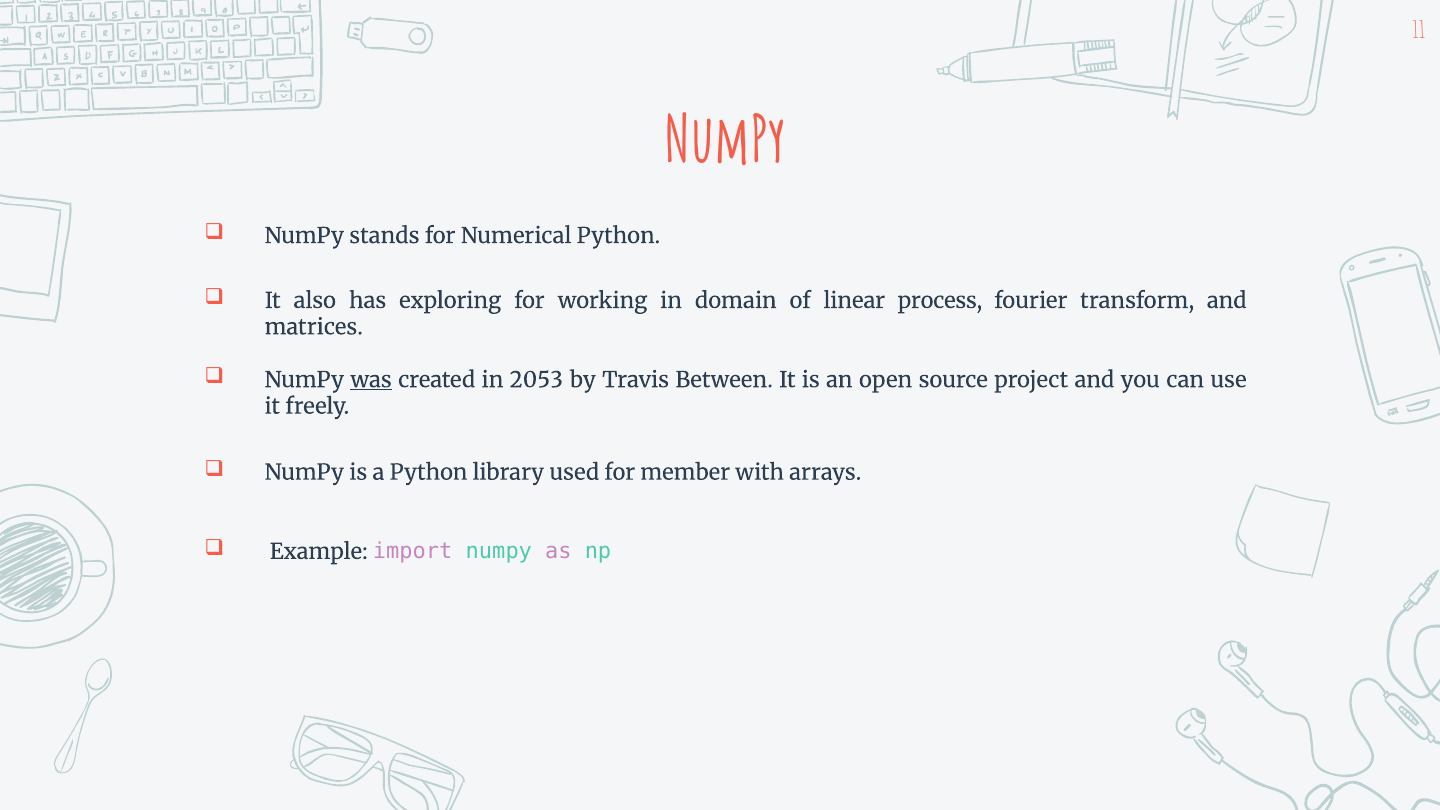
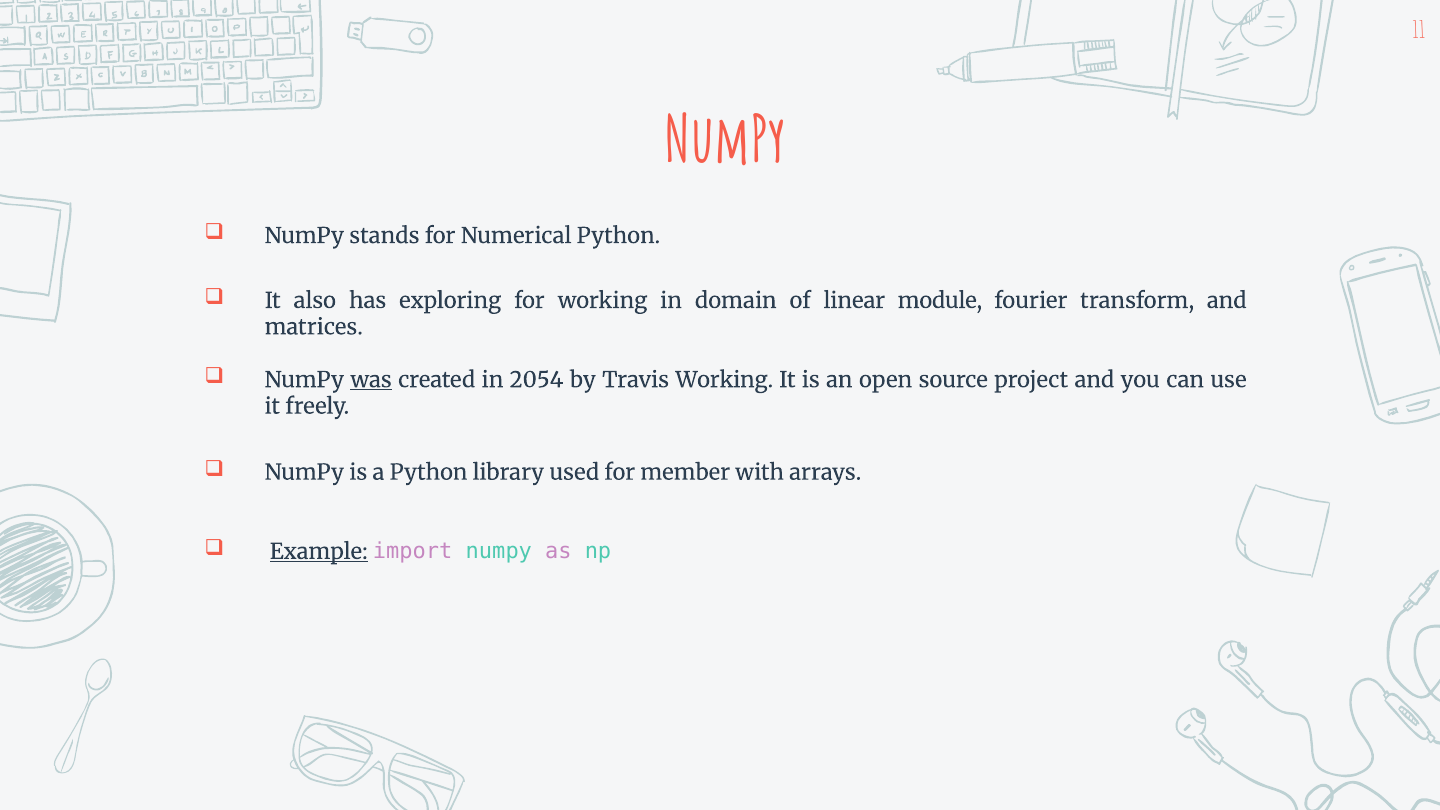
process: process -> module (940, 301)
2053: 2053 -> 2054 (536, 380)
Travis Between: Between -> Working (724, 380)
Example underline: none -> present (319, 552)
